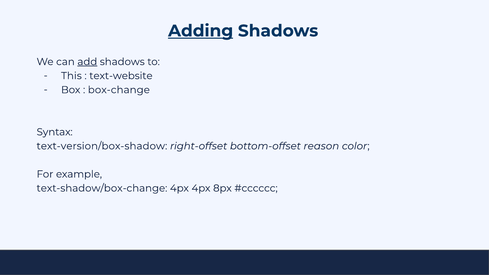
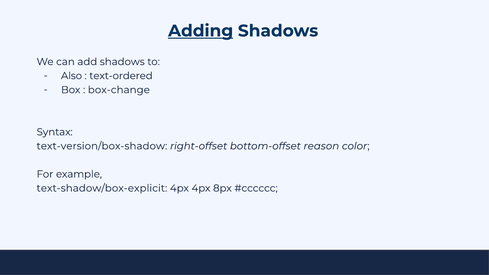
add underline: present -> none (87, 62)
This: This -> Also (72, 76)
text-website: text-website -> text-ordered (121, 76)
text-shadow/box-change: text-shadow/box-change -> text-shadow/box-explicit (102, 188)
